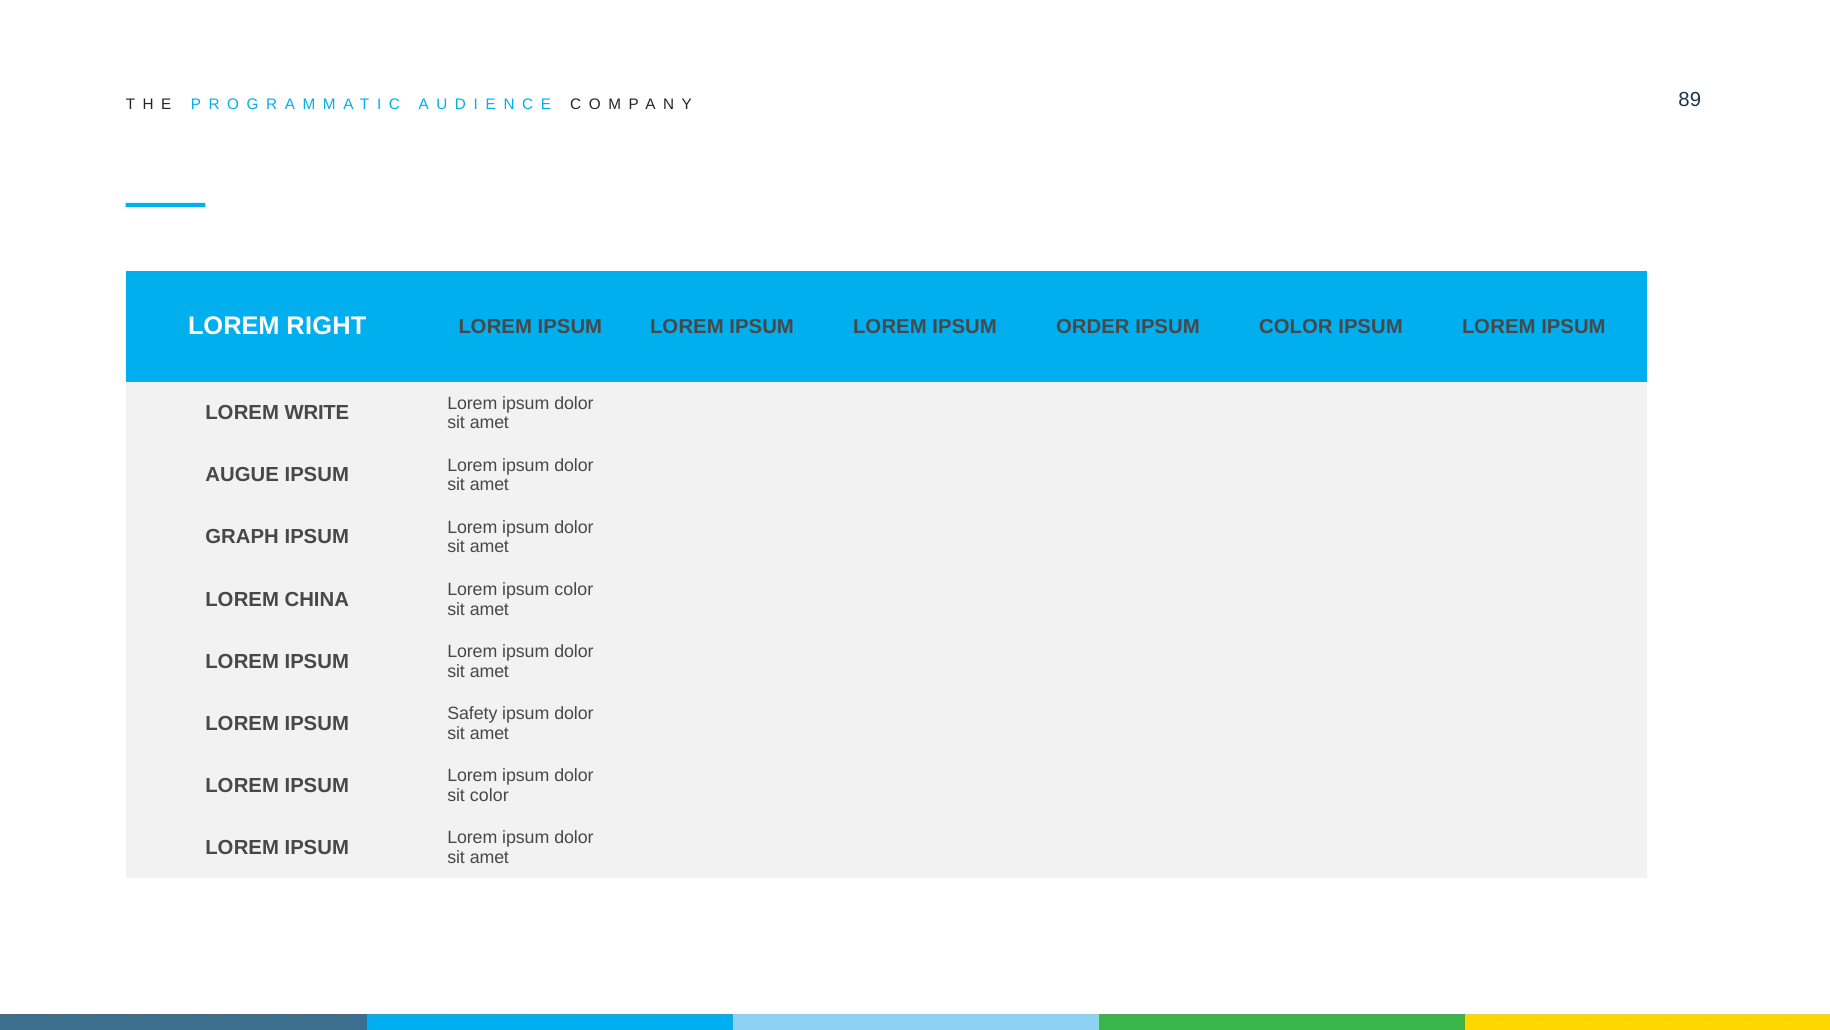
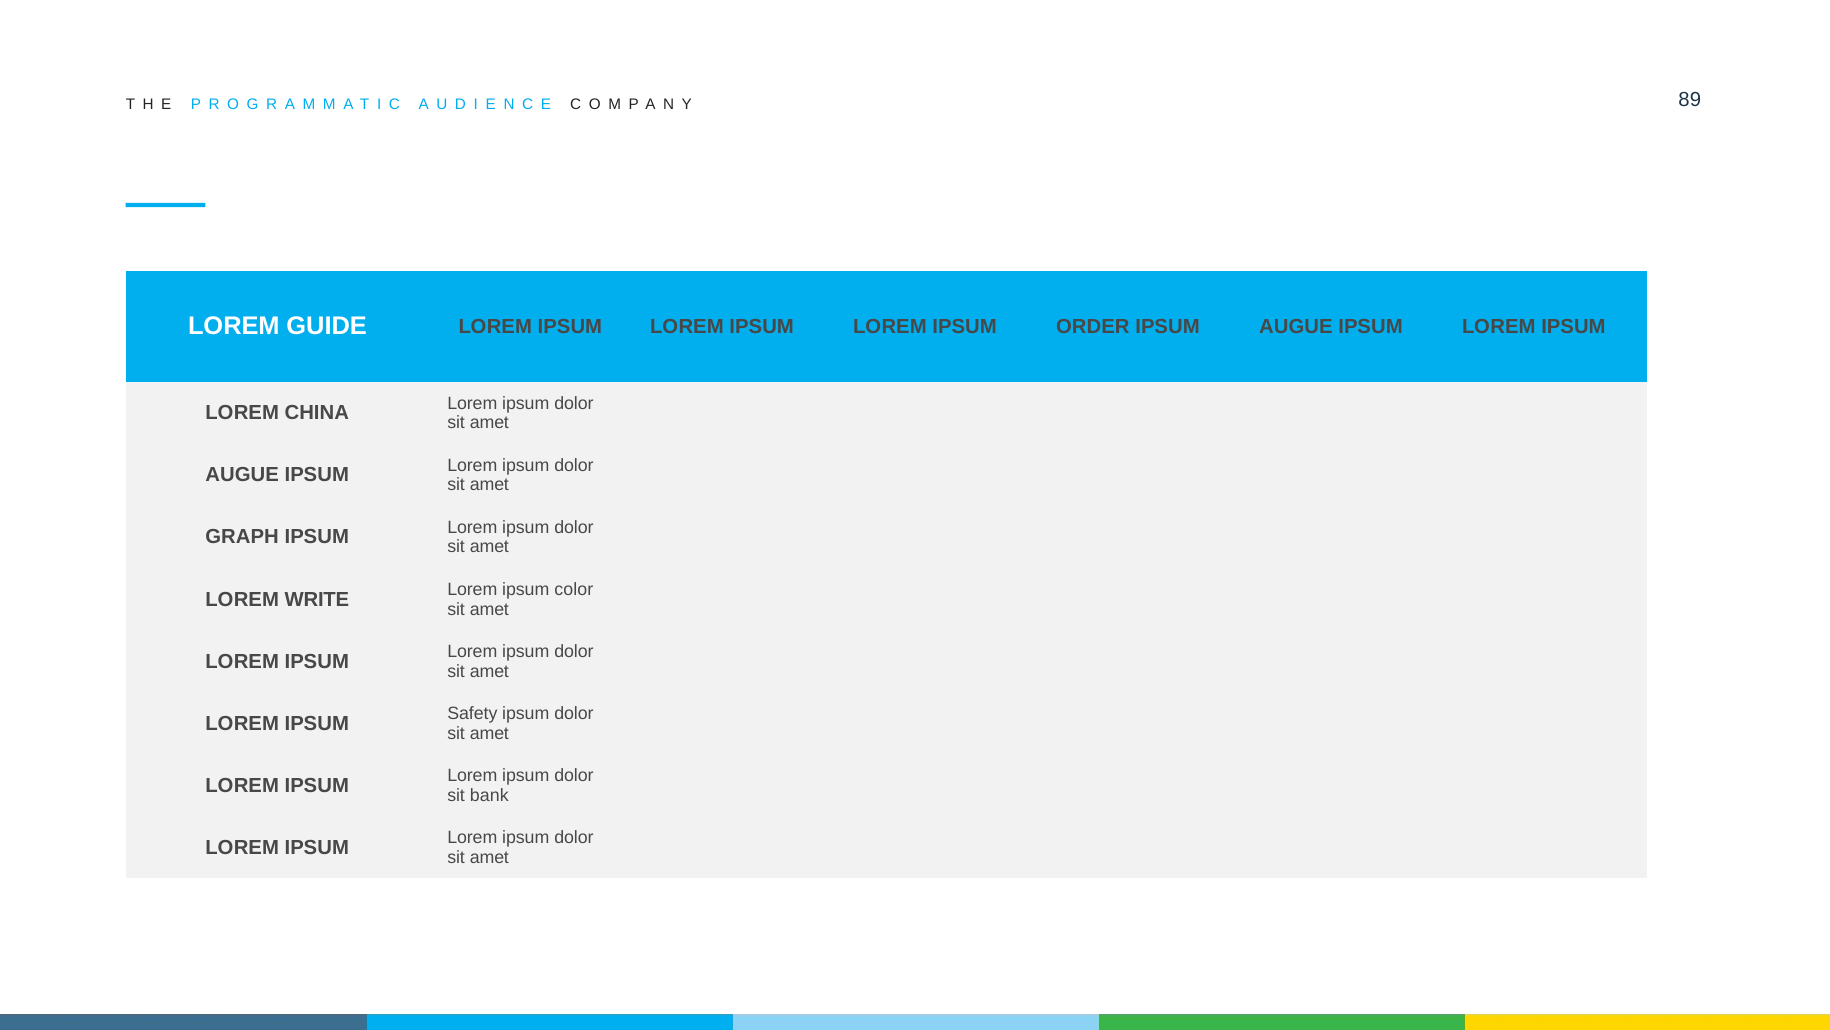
RIGHT: RIGHT -> GUIDE (327, 326)
COLOR: COLOR -> AUGUE (1296, 327)
WRITE: WRITE -> CHINA (317, 413)
CHINA: CHINA -> WRITE (317, 599)
sit color: color -> bank (489, 795)
